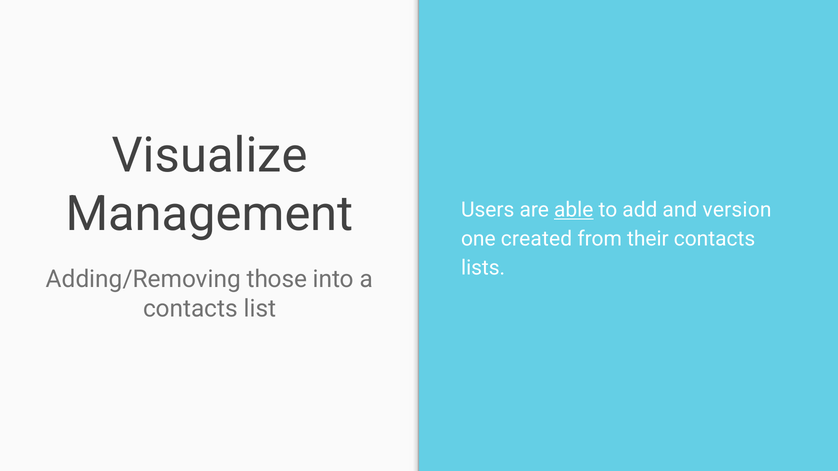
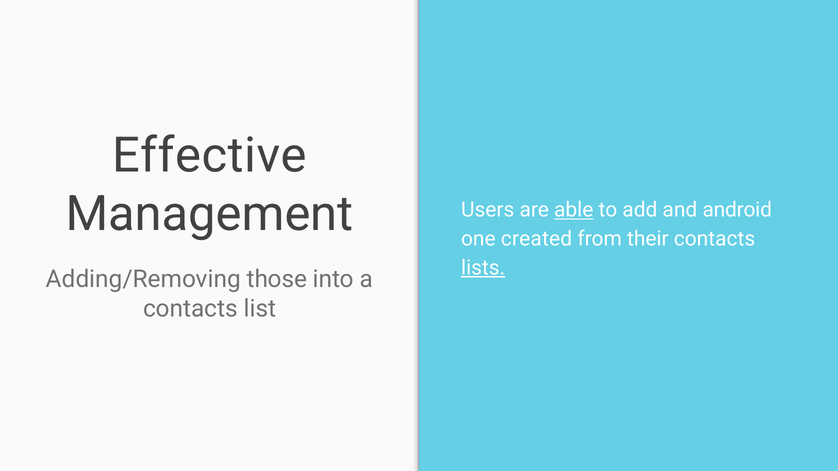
Visualize: Visualize -> Effective (209, 156)
version: version -> android (737, 210)
lists underline: none -> present (483, 268)
